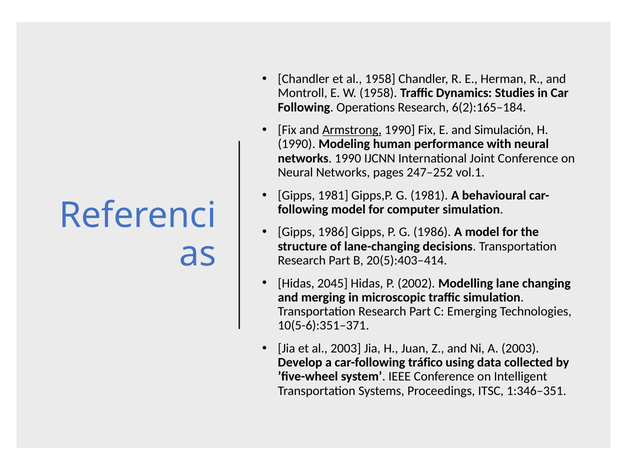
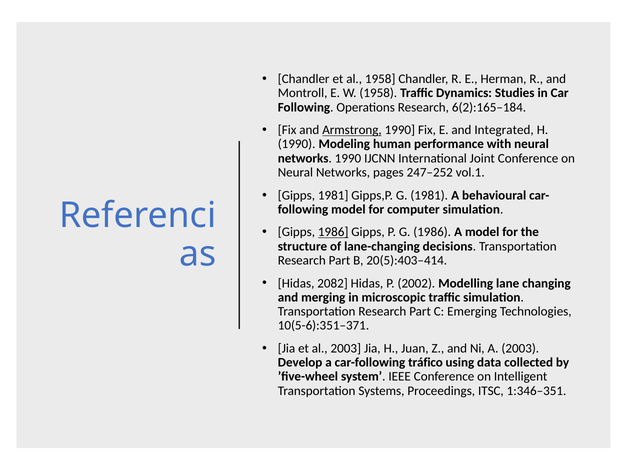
Simulación: Simulación -> Integrated (504, 130)
1986 underline: none -> present (333, 232)
2045: 2045 -> 2082 (333, 283)
